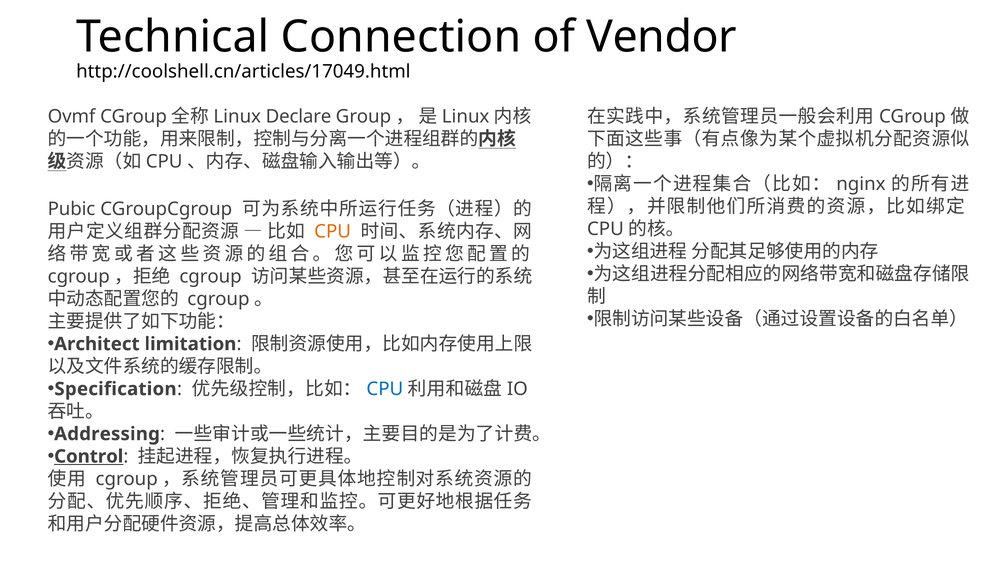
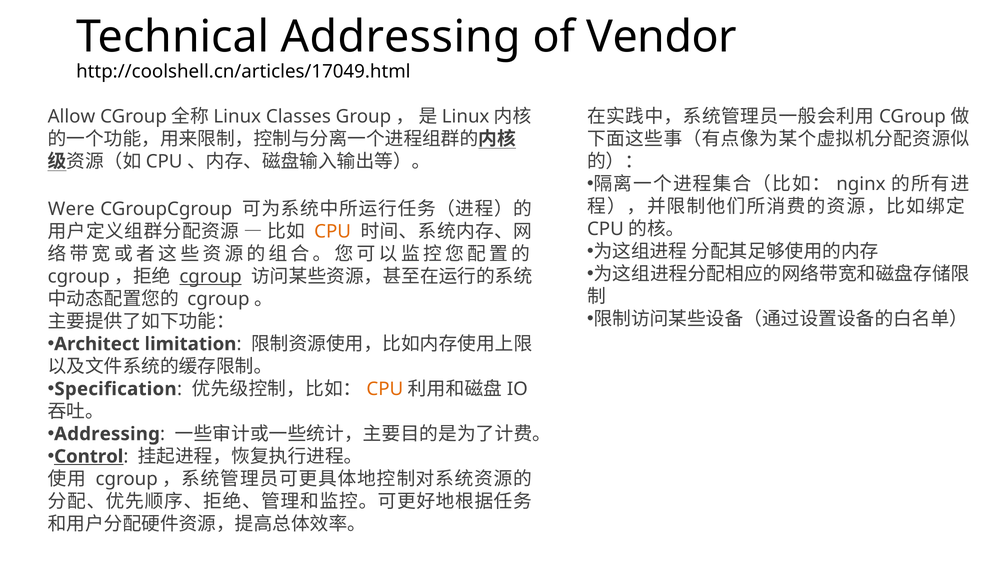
Technical Connection: Connection -> Addressing (401, 37)
Ovmf: Ovmf -> Allow (71, 117)
Declare: Declare -> Classes (298, 117)
Pubic: Pubic -> Were (71, 209)
cgroup underline: none -> present (211, 277)
CPU colour: blue -> orange (385, 389)
